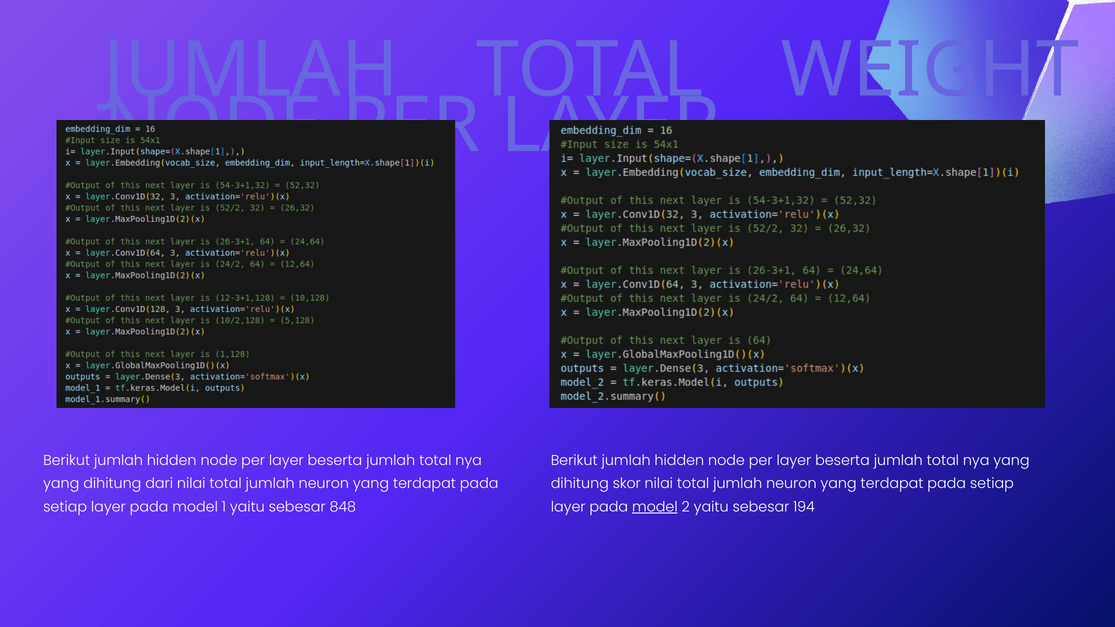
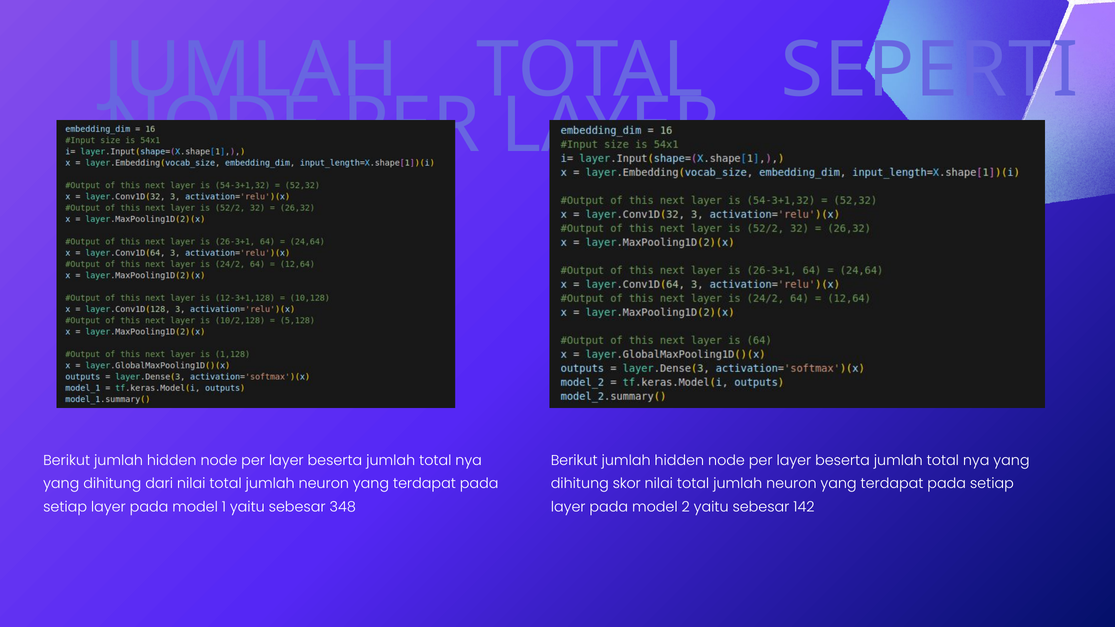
WEIGHT: WEIGHT -> SEPERTI (930, 70)
848: 848 -> 348 (343, 507)
model underline: present -> none (655, 507)
194: 194 -> 142 (804, 507)
